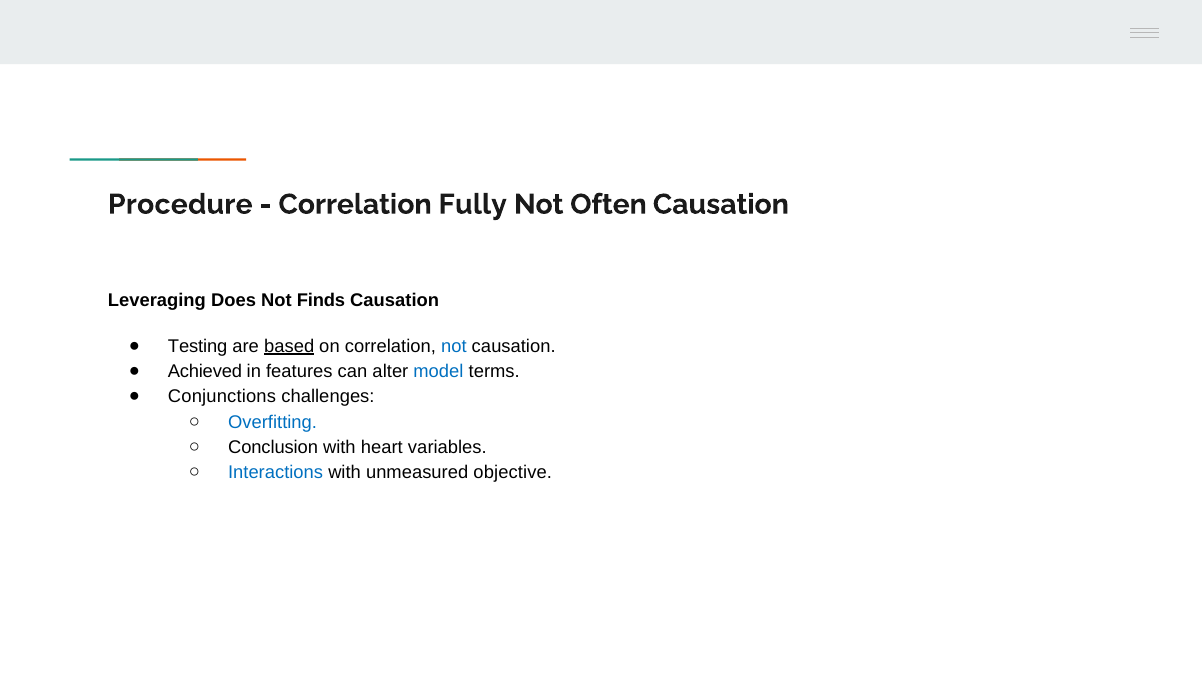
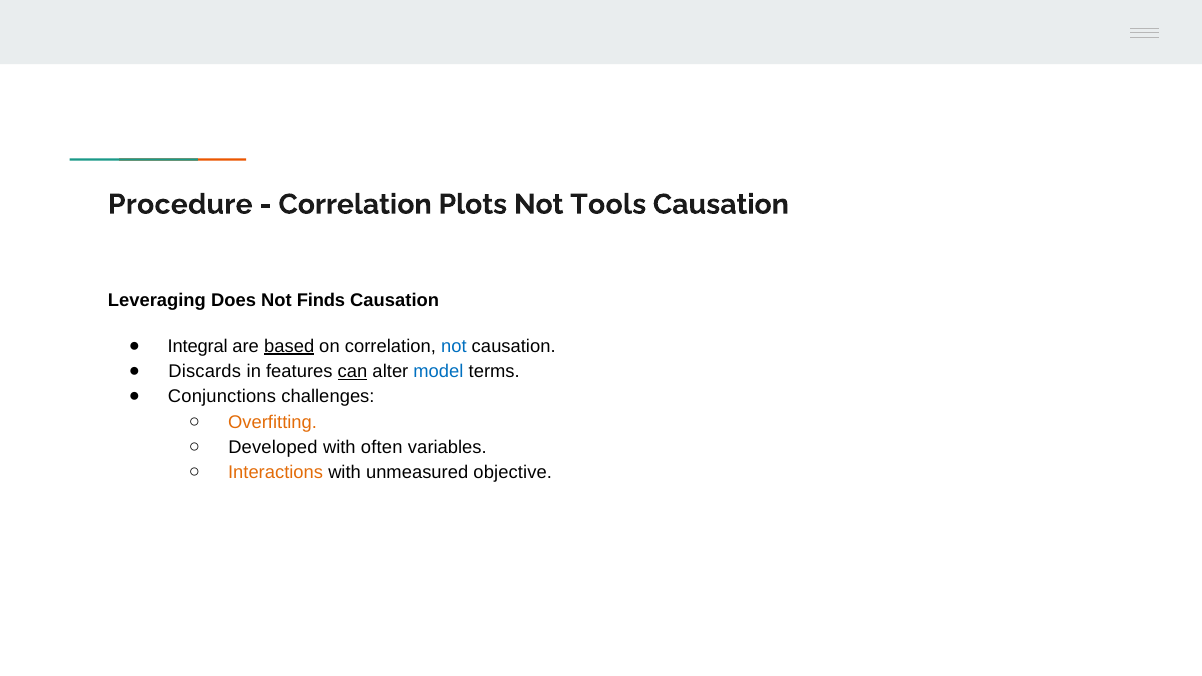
Fully: Fully -> Plots (473, 204)
Often: Often -> Tools (608, 204)
Testing: Testing -> Integral (198, 346)
Achieved: Achieved -> Discards (205, 372)
can underline: none -> present (353, 372)
Overfitting colour: blue -> orange (273, 422)
Conclusion: Conclusion -> Developed (273, 447)
heart: heart -> often (382, 447)
Interactions colour: blue -> orange (276, 473)
